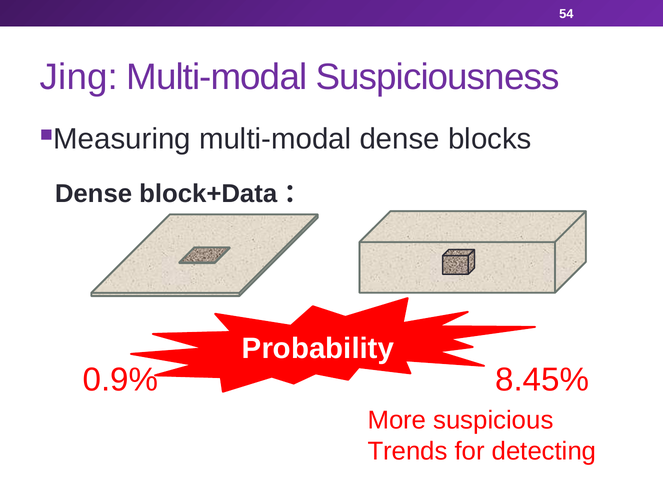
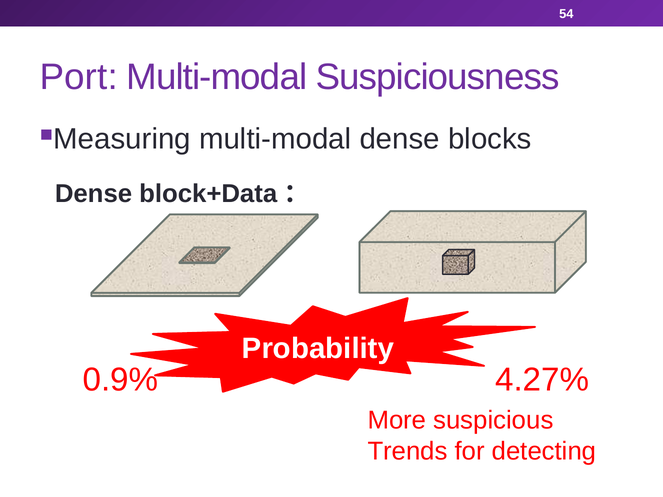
Jing: Jing -> Port (79, 77)
8.45%: 8.45% -> 4.27% (542, 380)
